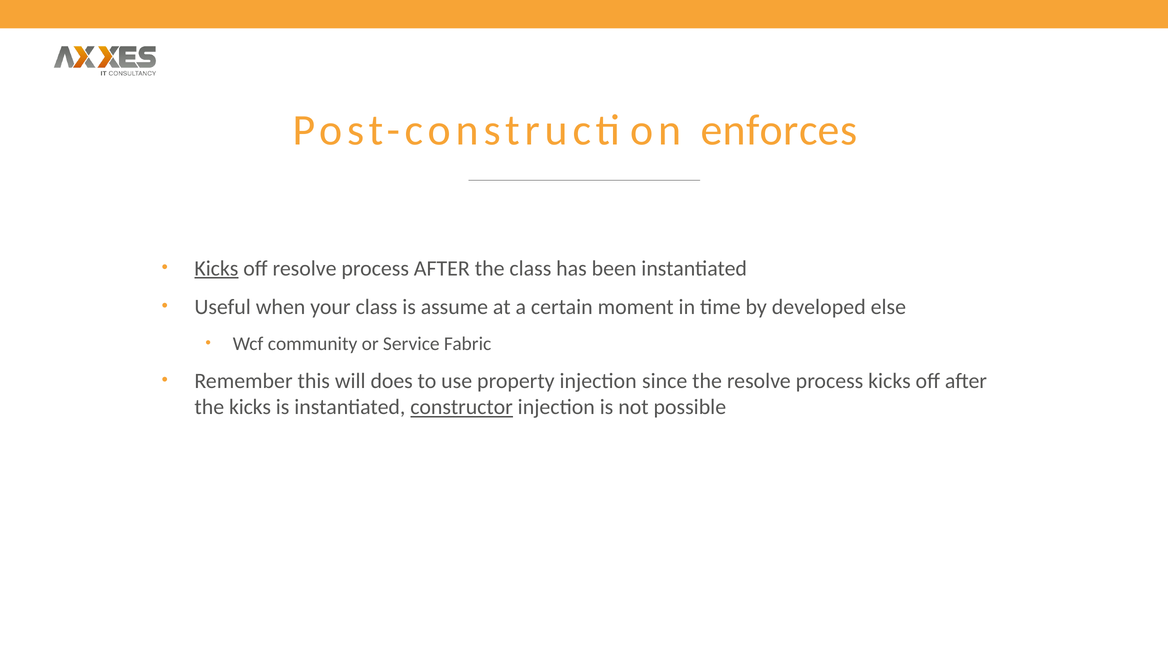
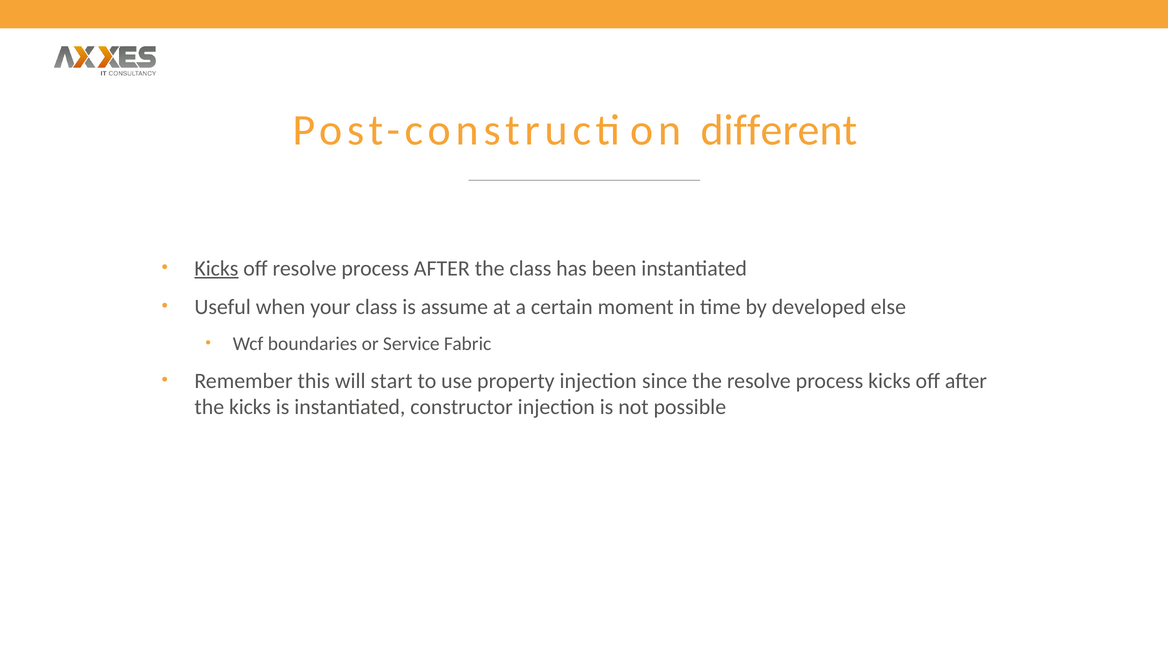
enforces: enforces -> different (779, 130)
community: community -> boundaries (313, 344)
does: does -> start (392, 381)
constructor underline: present -> none (462, 407)
